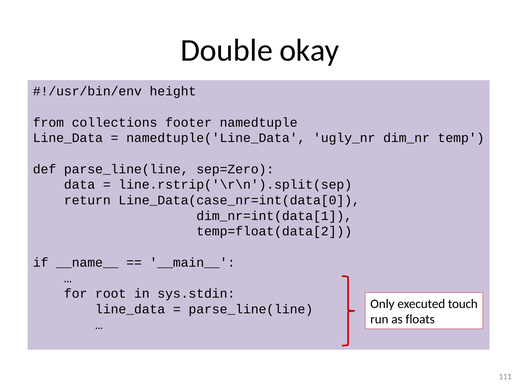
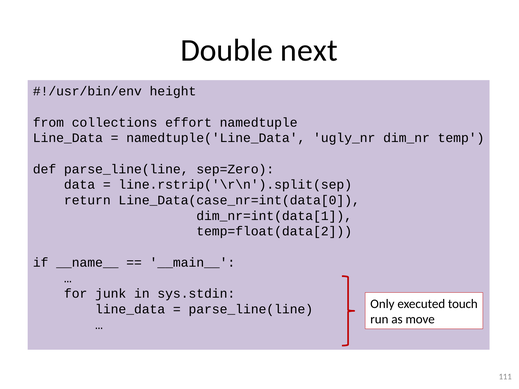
okay: okay -> next (309, 50)
footer: footer -> effort (189, 123)
root: root -> junk (111, 294)
floats: floats -> move (420, 320)
